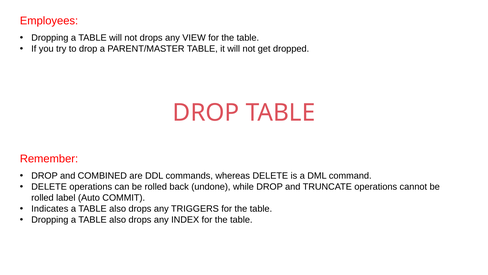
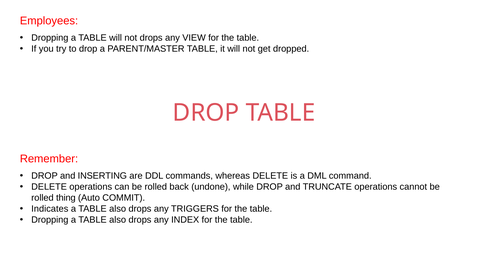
COMBINED: COMBINED -> INSERTING (102, 176)
label: label -> thing (66, 198)
